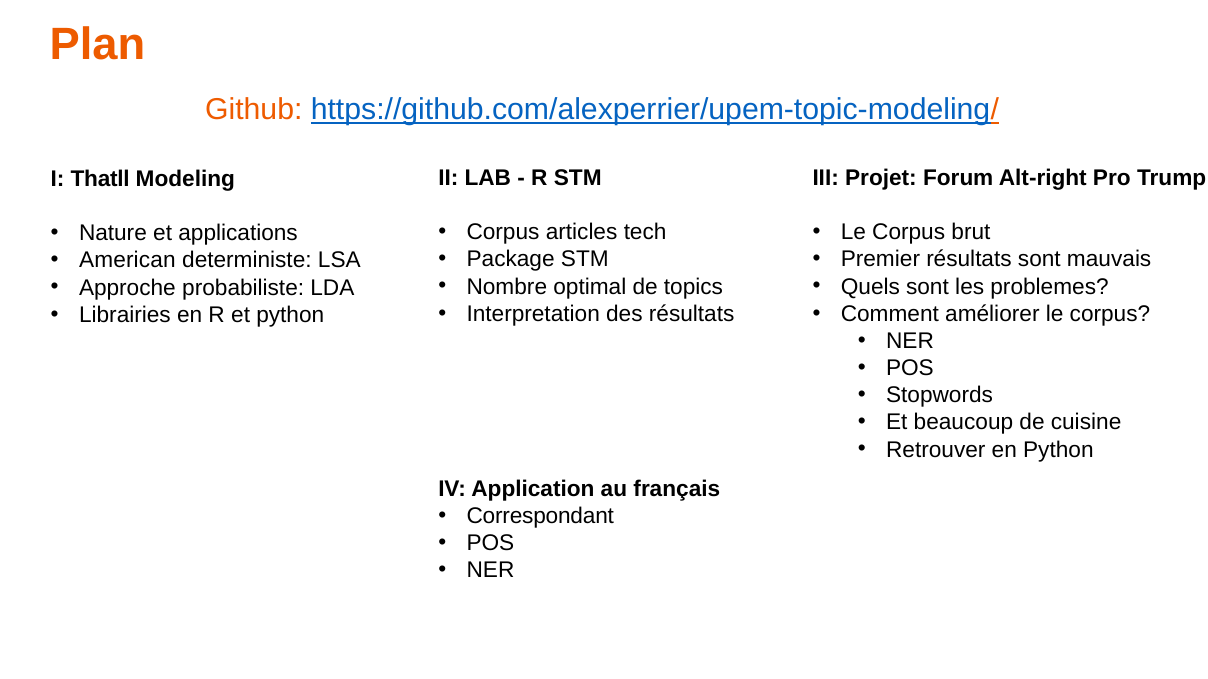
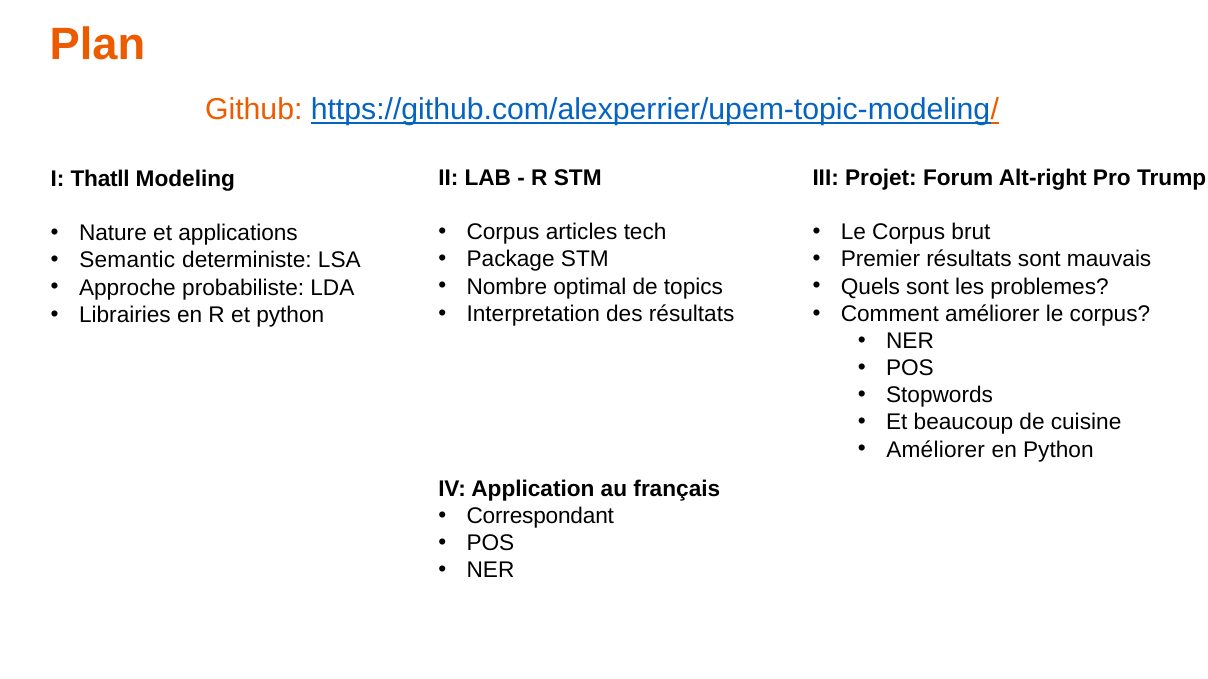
American: American -> Semantic (127, 261)
Retrouver: Retrouver -> Améliorer (936, 450)
